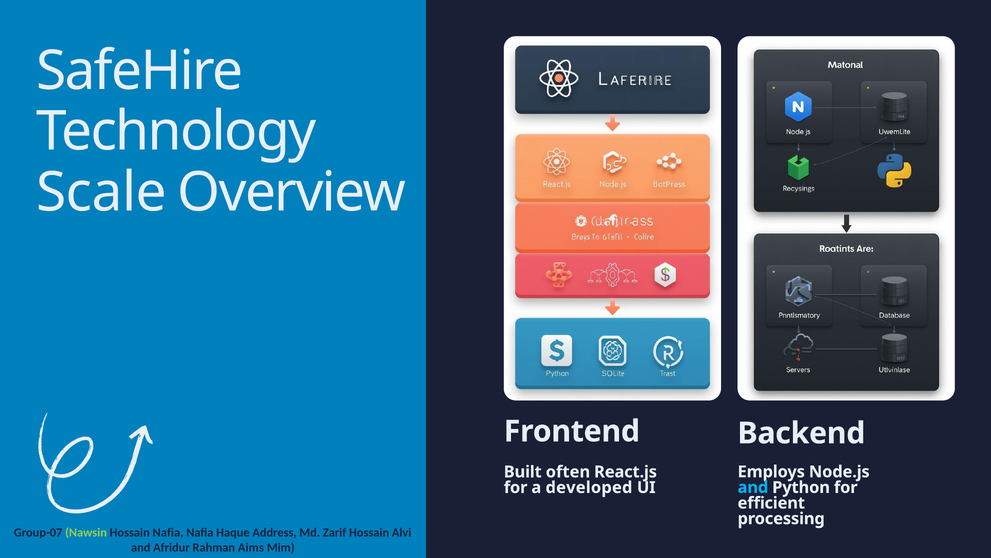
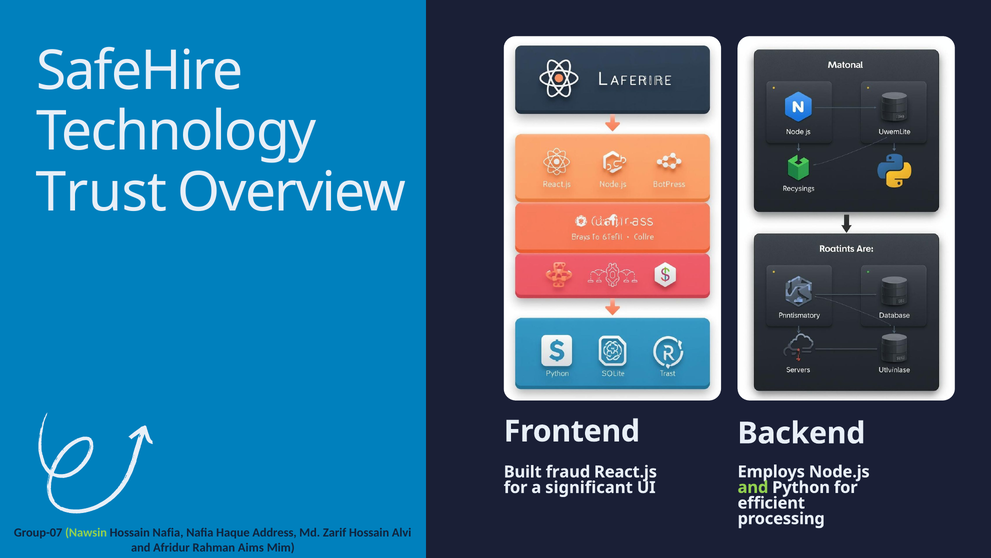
Scale: Scale -> Trust (102, 192)
often: often -> fraud (568, 471)
and colour: light blue -> light green (753, 487)
developed: developed -> significant (589, 487)
